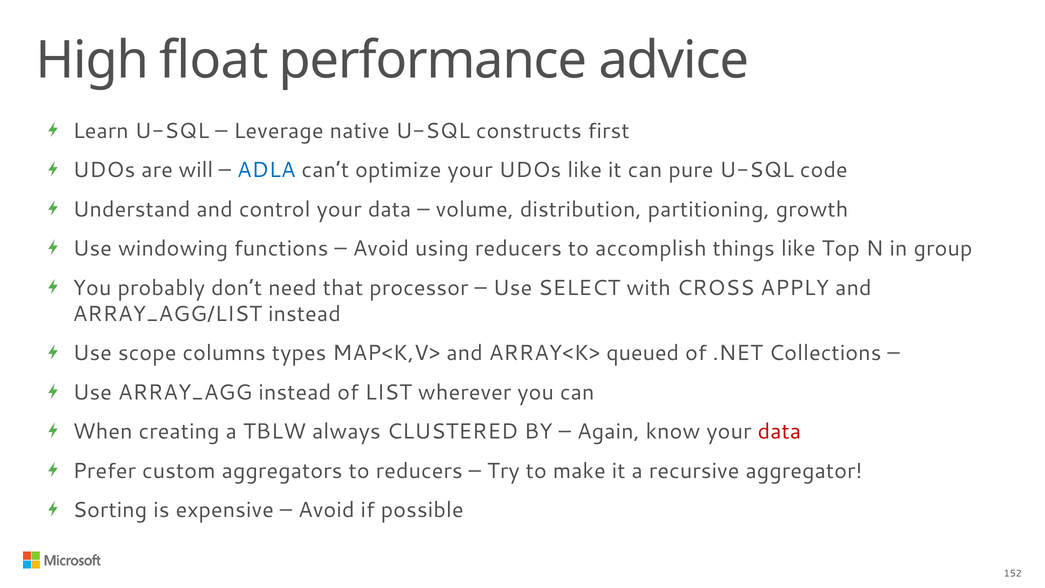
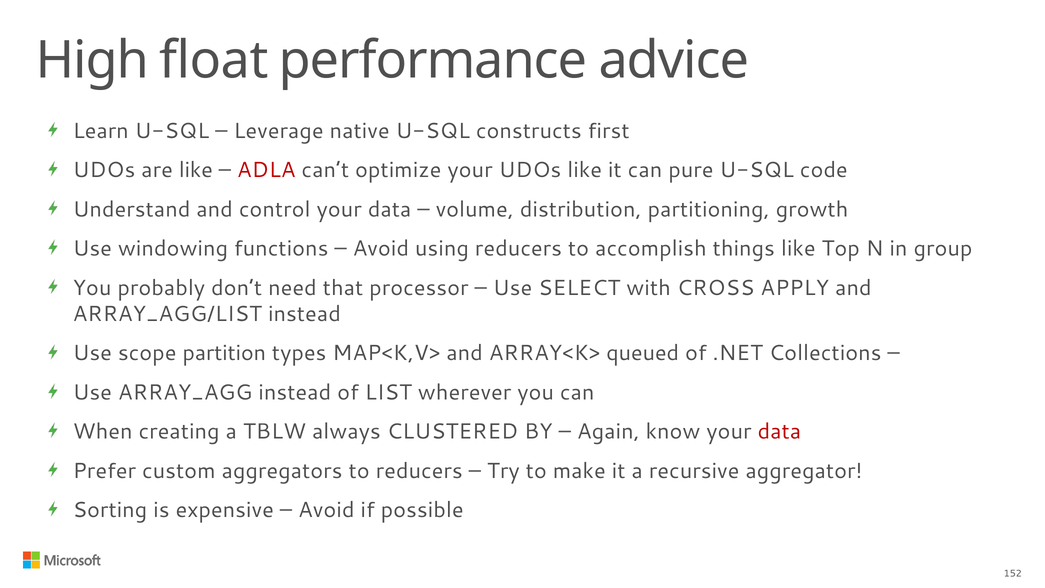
are will: will -> like (196, 170)
ADLA colour: blue -> red (266, 170)
columns: columns -> partition (224, 353)
